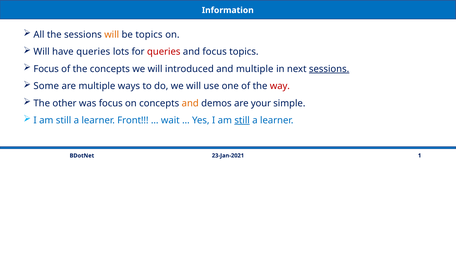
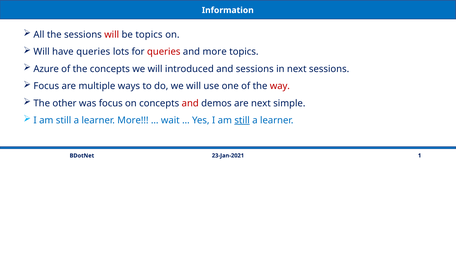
will colour: orange -> red (112, 35)
and focus: focus -> more (215, 52)
Focus: Focus -> Azure (46, 69)
and multiple: multiple -> sessions (255, 69)
sessions underline: present -> none (329, 69)
Some: Some -> Focus (46, 86)
and colour: orange -> red (190, 103)
are your: your -> next (261, 103)
learner Front: Front -> More (133, 120)
